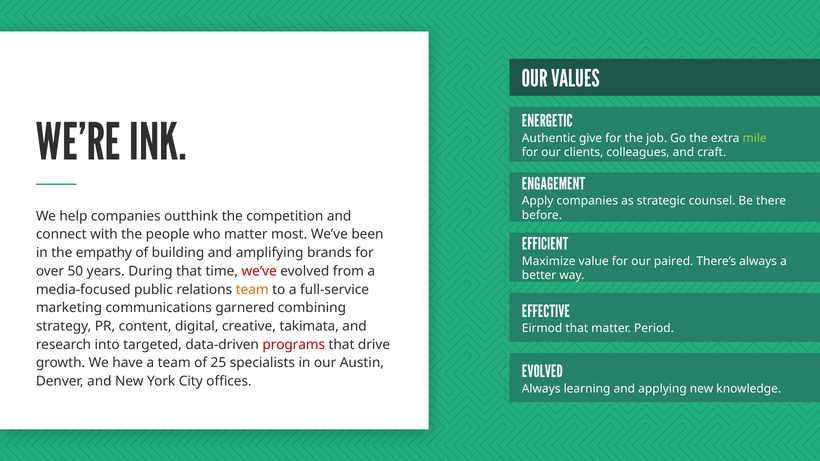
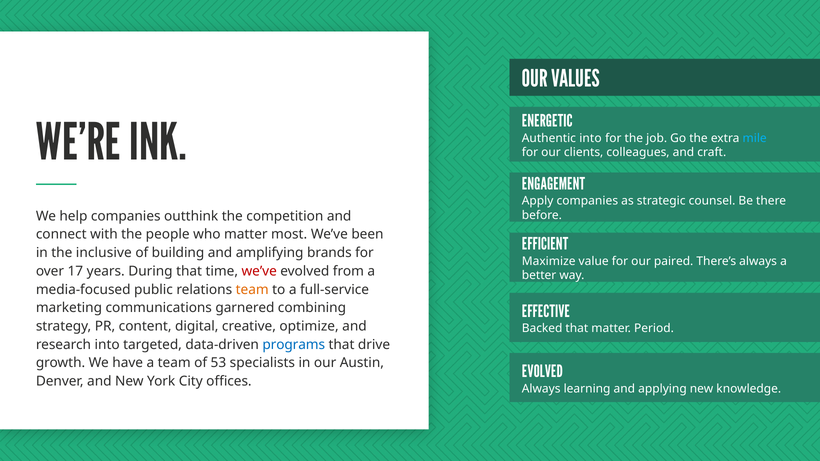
Authentic give: give -> into (590, 138)
mile colour: light green -> light blue (755, 138)
empathy: empathy -> inclusive (104, 253)
50: 50 -> 17 (75, 271)
takimata: takimata -> optimize (309, 326)
Eirmod: Eirmod -> Backed (542, 329)
programs colour: red -> blue (294, 345)
25: 25 -> 53 (218, 363)
